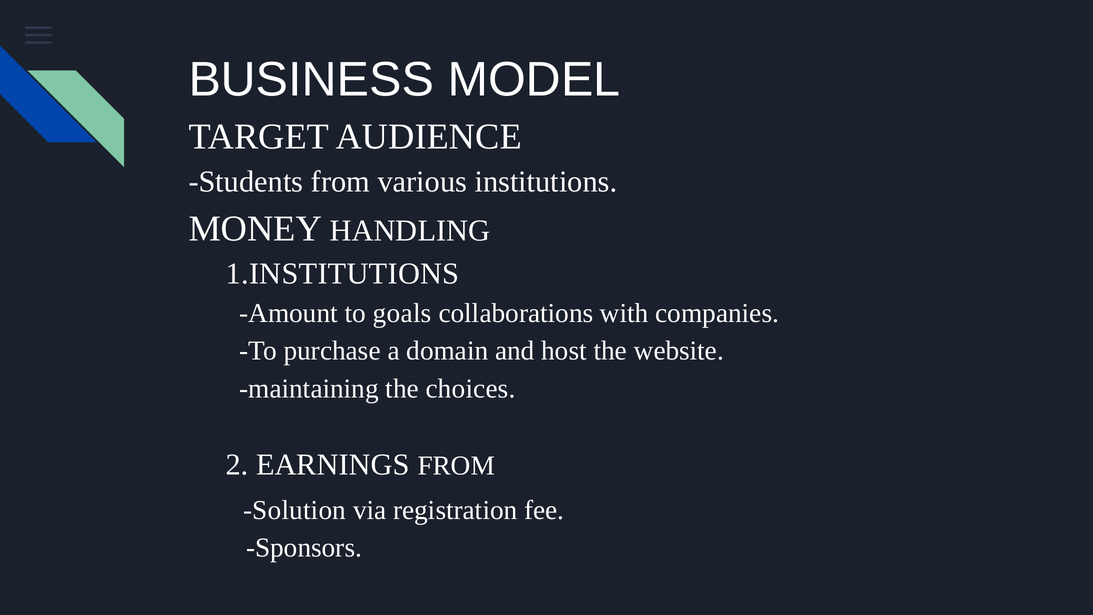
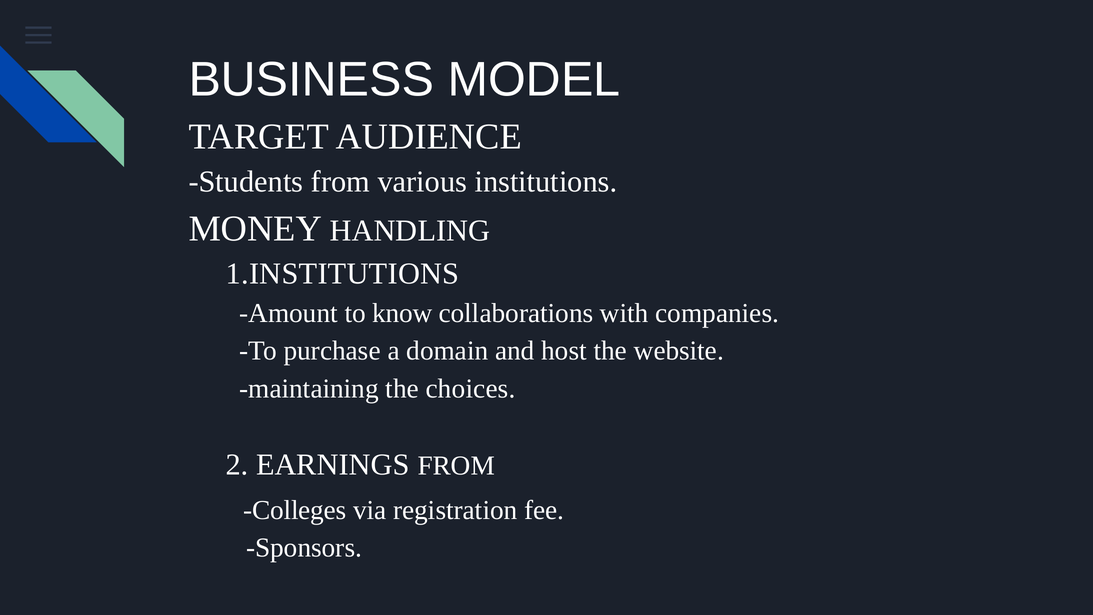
goals: goals -> know (402, 313)
Solution: Solution -> Colleges (295, 510)
